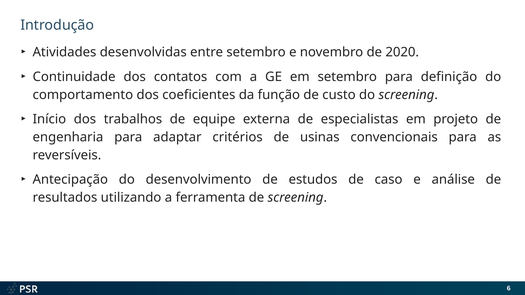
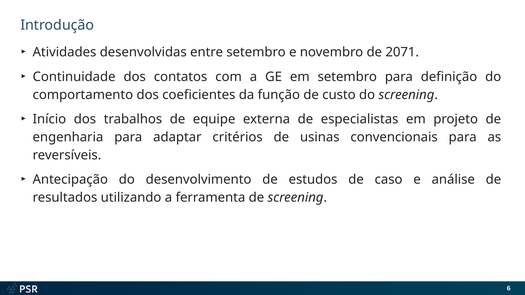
2020: 2020 -> 2071 (402, 52)
